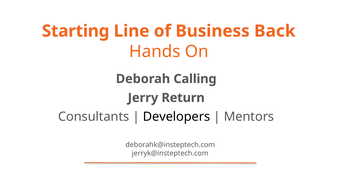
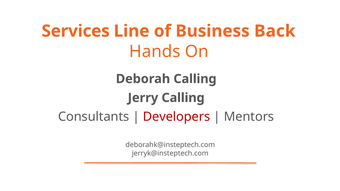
Starting: Starting -> Services (76, 31)
Jerry Return: Return -> Calling (183, 98)
Developers colour: black -> red (177, 117)
